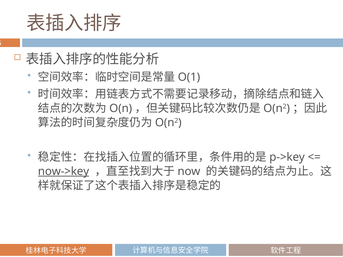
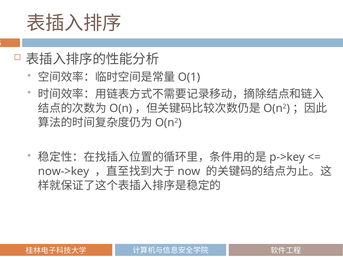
now->key underline: present -> none (64, 171)
